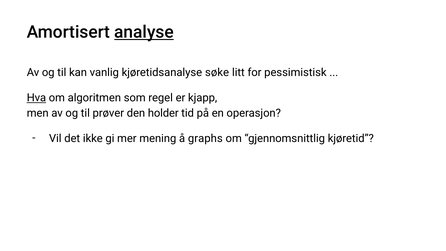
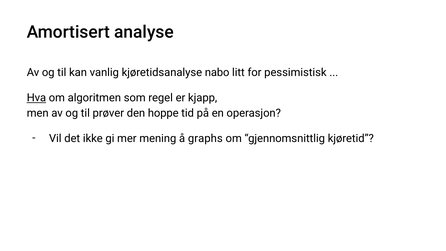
analyse underline: present -> none (144, 32)
søke: søke -> nabo (217, 72)
holder: holder -> hoppe (163, 113)
